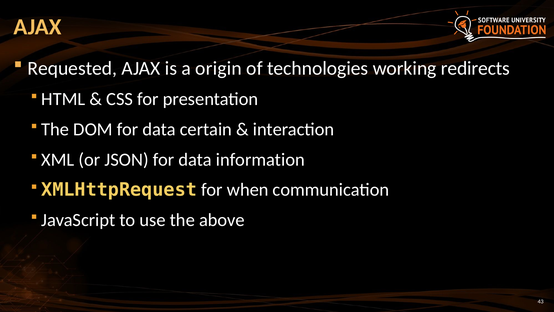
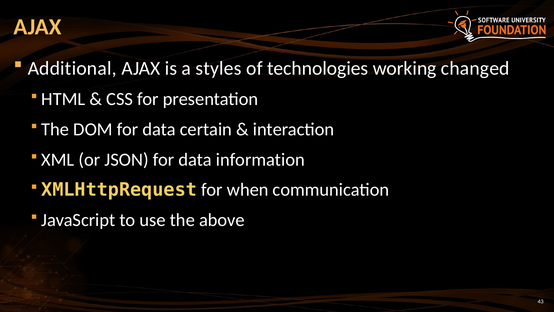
Requested: Requested -> Additional (72, 68)
origin: origin -> styles (219, 68)
redirects: redirects -> changed (475, 68)
